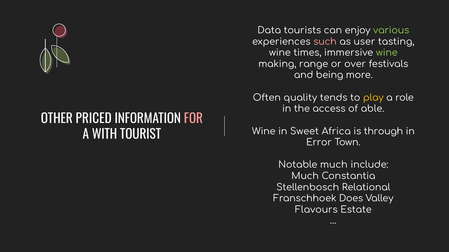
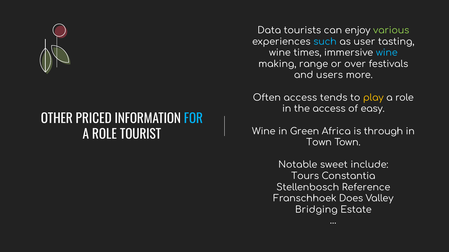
such colour: pink -> light blue (325, 42)
wine colour: light green -> light blue (387, 53)
being: being -> users (329, 75)
Often quality: quality -> access (300, 98)
able: able -> easy (373, 109)
FOR colour: pink -> light blue (193, 119)
Sweet: Sweet -> Green (305, 132)
WITH: WITH -> ROLE (104, 135)
Error: Error -> Town (319, 143)
Notable much: much -> sweet (334, 165)
Much: Much -> Tours (305, 176)
Relational: Relational -> Reference (366, 188)
Flavours: Flavours -> Bridging (316, 210)
